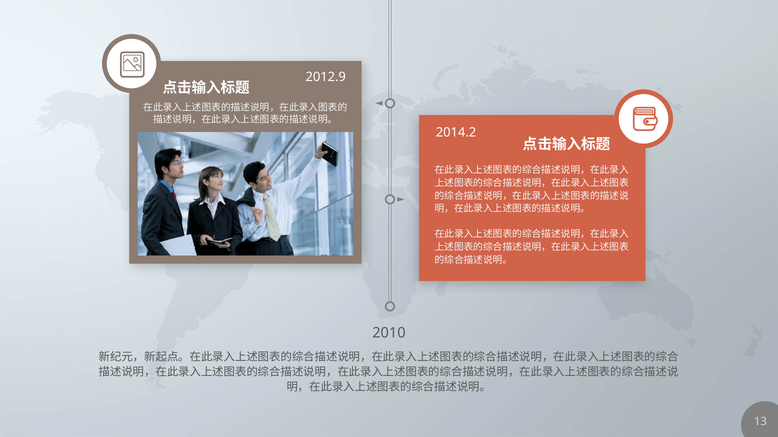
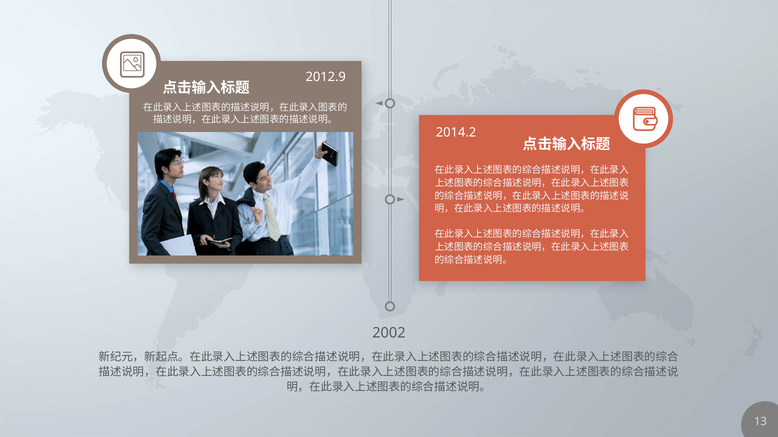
2010: 2010 -> 2002 (389, 334)
